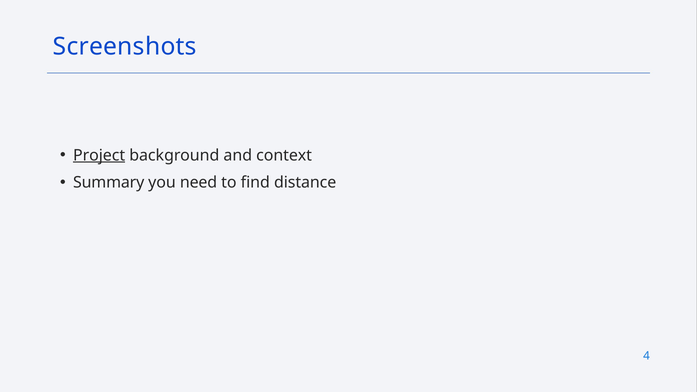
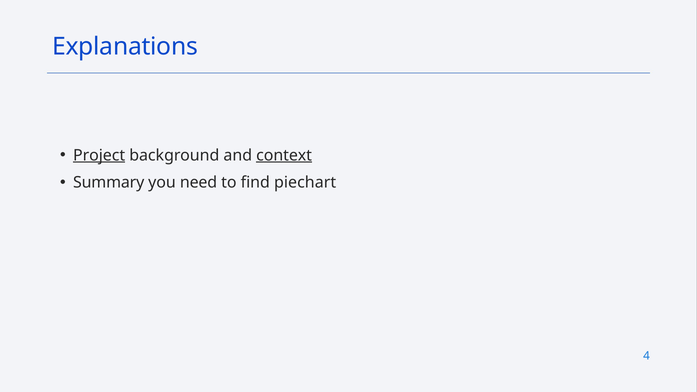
Screenshots: Screenshots -> Explanations (125, 47)
context underline: none -> present (284, 155)
distance: distance -> piechart (305, 183)
